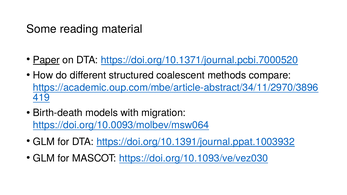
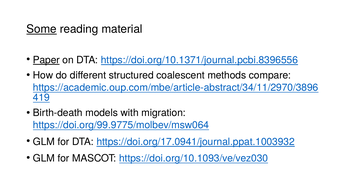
Some underline: none -> present (42, 29)
https://doi.org/10.1371/journal.pcbi.7000520: https://doi.org/10.1371/journal.pcbi.7000520 -> https://doi.org/10.1371/journal.pcbi.8396556 (199, 60)
https://doi.org/10.0093/molbev/msw064: https://doi.org/10.0093/molbev/msw064 -> https://doi.org/99.9775/molbev/msw064 (121, 125)
https://doi.org/10.1391/journal.ppat.1003932: https://doi.org/10.1391/journal.ppat.1003932 -> https://doi.org/17.0941/journal.ppat.1003932 (196, 142)
